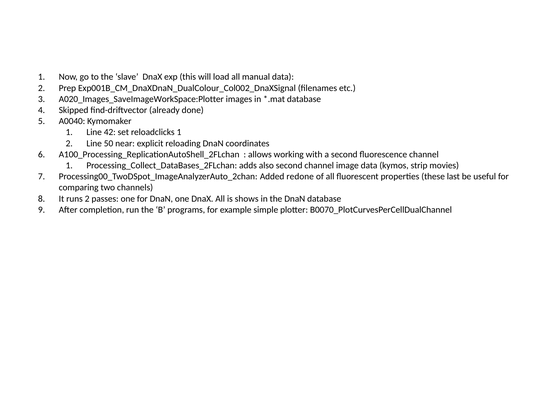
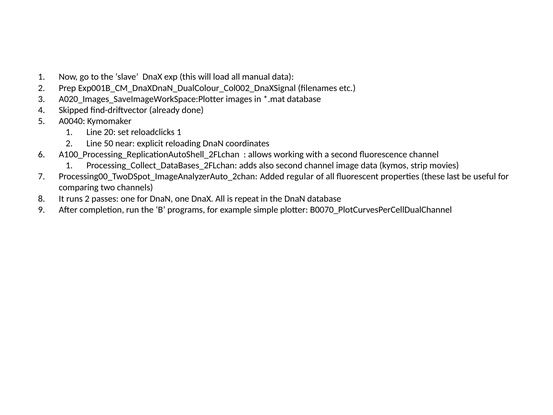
42: 42 -> 20 (110, 132)
redone: redone -> regular (300, 176)
shows: shows -> repeat (247, 199)
